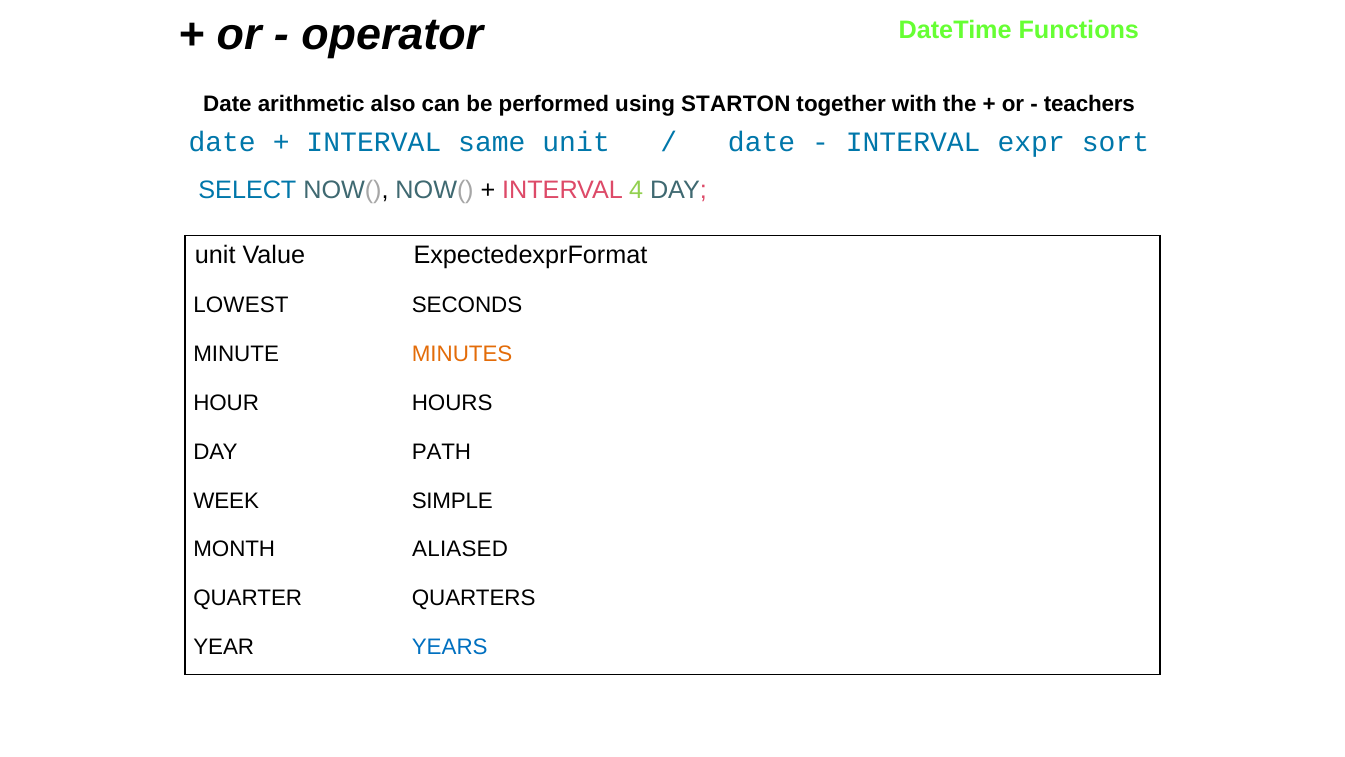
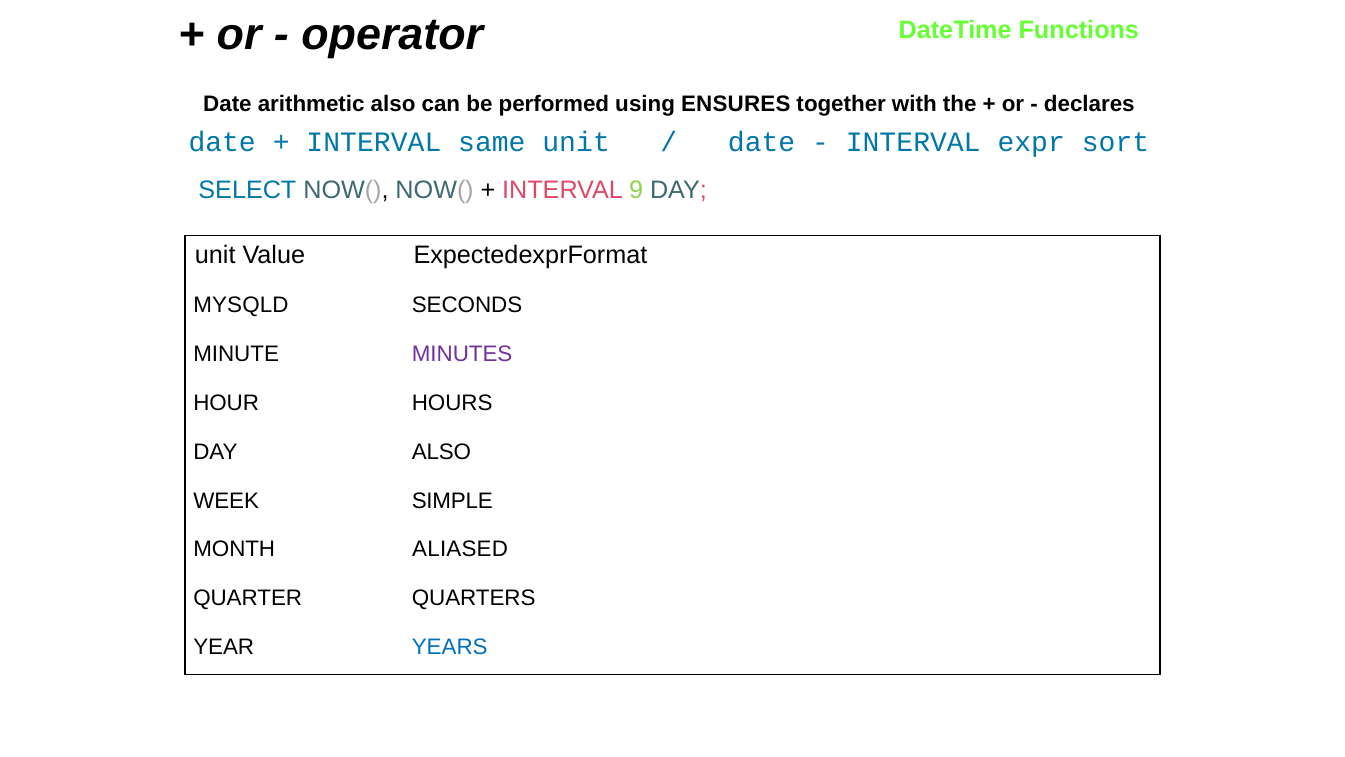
STARTON: STARTON -> ENSURES (736, 104)
teachers: teachers -> declares (1089, 104)
4: 4 -> 9 (636, 190)
LOWEST: LOWEST -> MYSQLD (241, 305)
MINUTES colour: orange -> purple (462, 354)
DAY PATH: PATH -> ALSO (441, 452)
